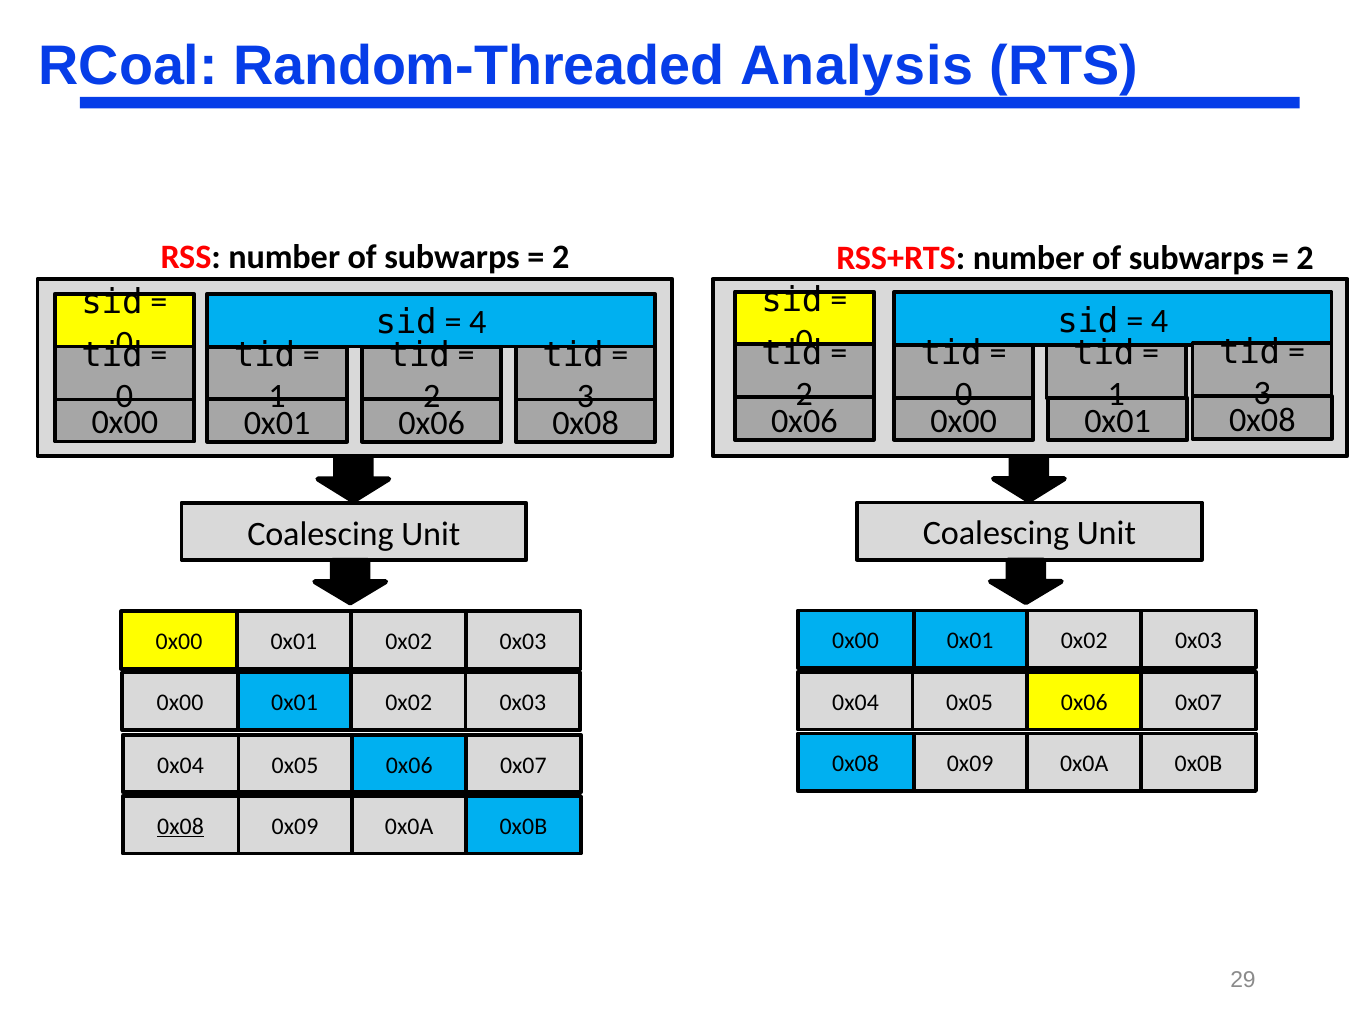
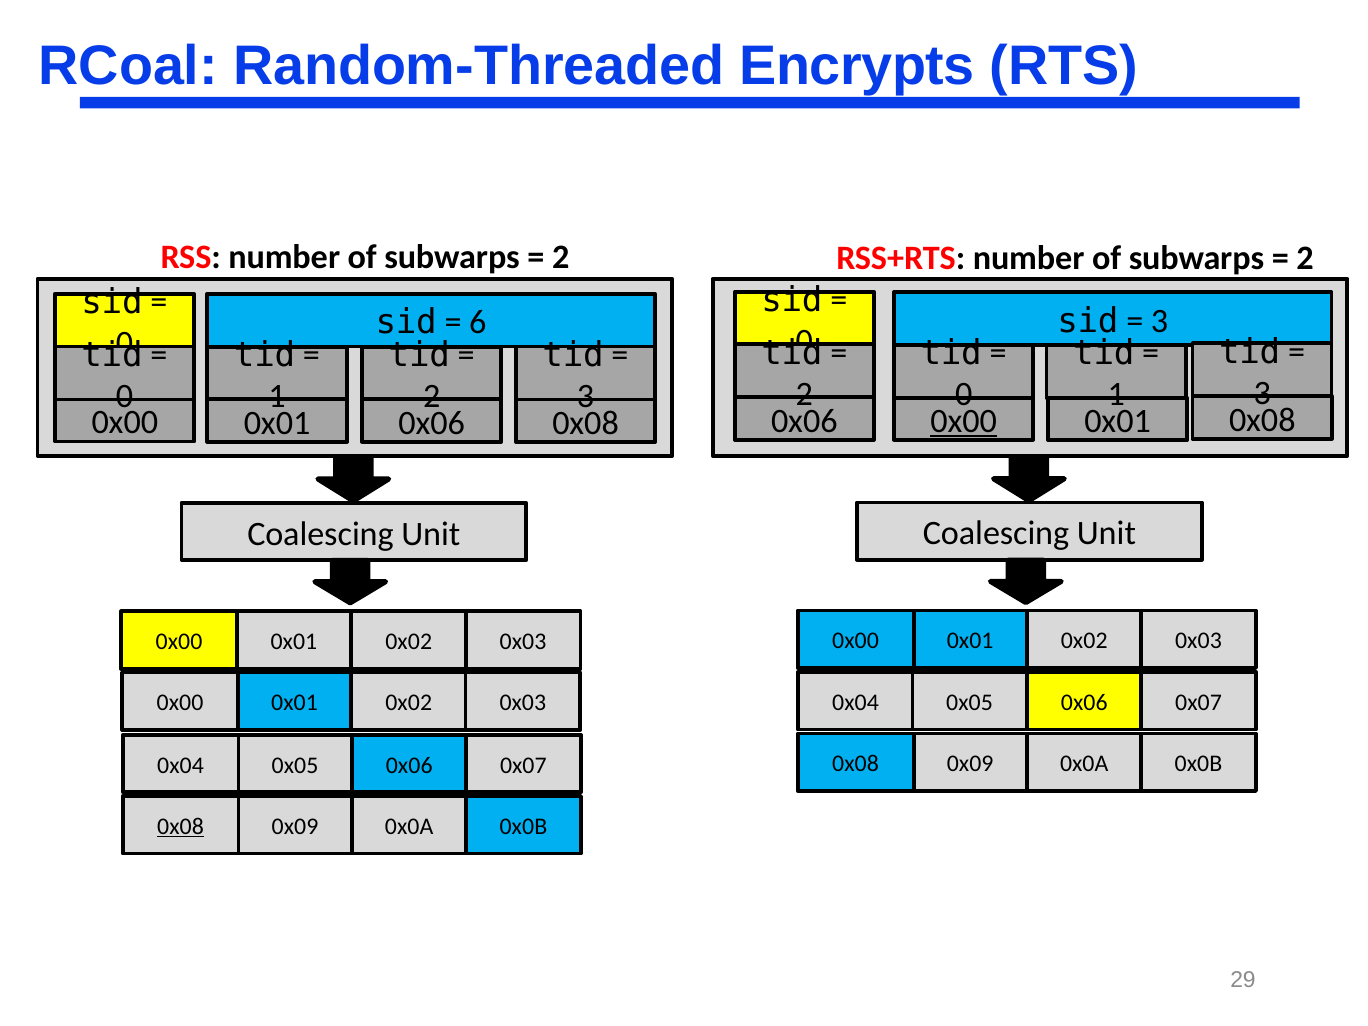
Analysis: Analysis -> Encrypts (857, 66)
4: 4 -> 3 (1160, 321)
4: 4 -> 6 (478, 322)
0x00 underline: none -> present (964, 421)
